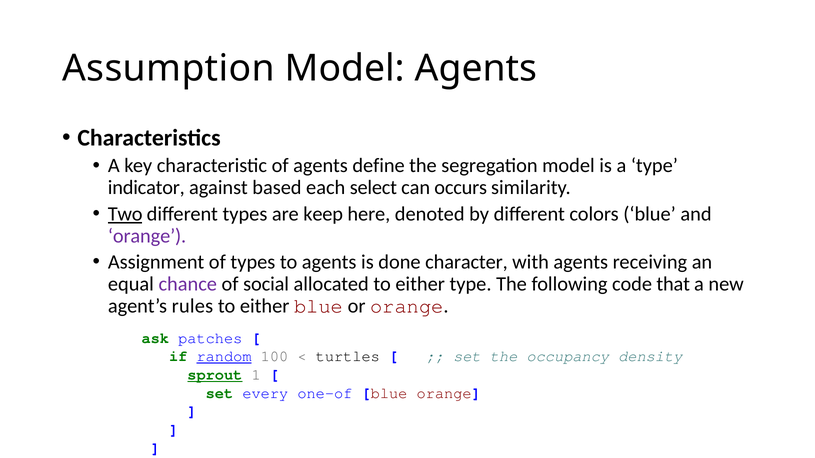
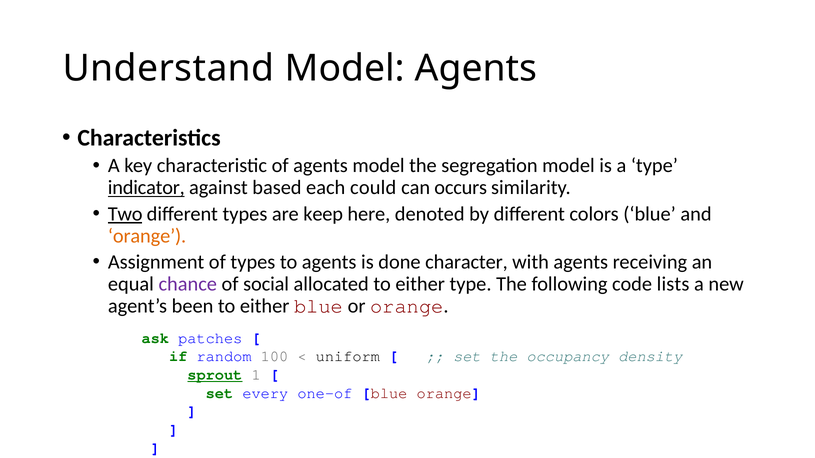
Assumption: Assumption -> Understand (168, 68)
agents define: define -> model (379, 166)
indicator underline: none -> present (146, 188)
select: select -> could (373, 188)
orange colour: purple -> orange (147, 236)
that: that -> lists (673, 284)
rules: rules -> been (193, 306)
random underline: present -> none (224, 357)
turtles: turtles -> uniform (348, 357)
